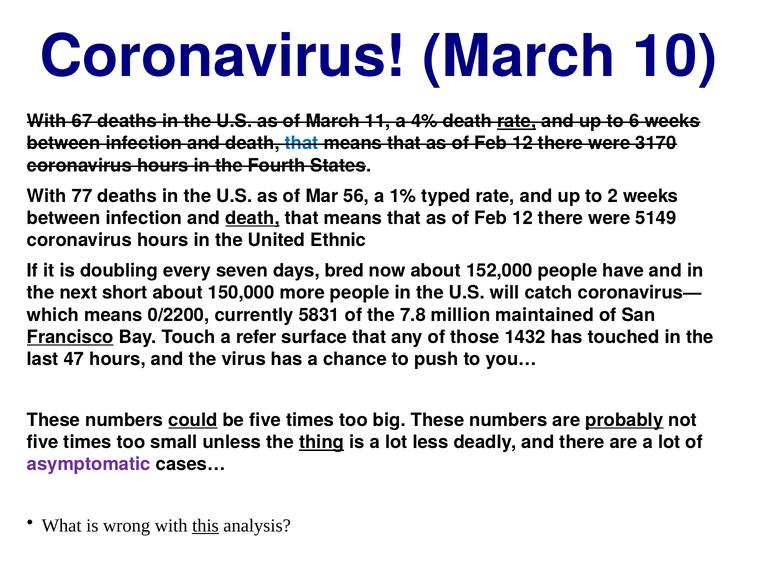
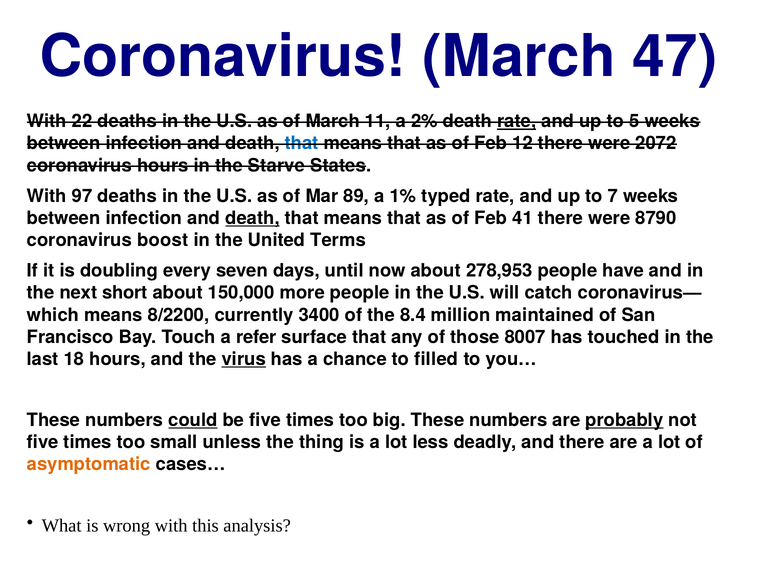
10: 10 -> 47 (675, 57)
67: 67 -> 22 (82, 121)
4%: 4% -> 2% (424, 121)
6: 6 -> 5 (634, 121)
3170: 3170 -> 2072 (656, 143)
Fourth: Fourth -> Starve (276, 166)
77: 77 -> 97 (82, 196)
56: 56 -> 89 (356, 196)
2: 2 -> 7 (613, 196)
12: 12 -> 41 (523, 218)
5149: 5149 -> 8790 (656, 218)
hours: hours -> boost (163, 240)
Ethnic: Ethnic -> Terms (338, 240)
bred: bred -> until (344, 271)
152,000: 152,000 -> 278,953 (499, 271)
0/2200: 0/2200 -> 8/2200 (179, 315)
5831: 5831 -> 3400 (319, 315)
7.8: 7.8 -> 8.4 (413, 315)
Francisco underline: present -> none (70, 337)
1432: 1432 -> 8007 (525, 337)
47: 47 -> 18 (74, 359)
virus underline: none -> present (244, 359)
push: push -> filled (436, 359)
thing underline: present -> none (322, 443)
asymptomatic colour: purple -> orange (89, 465)
this underline: present -> none (205, 526)
